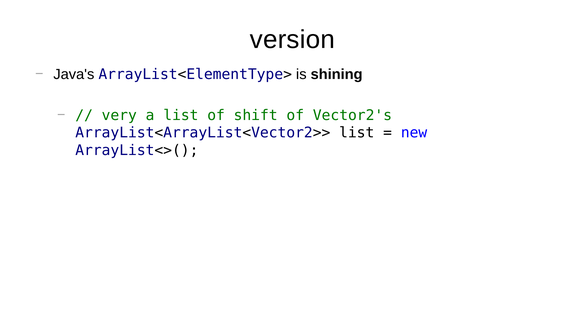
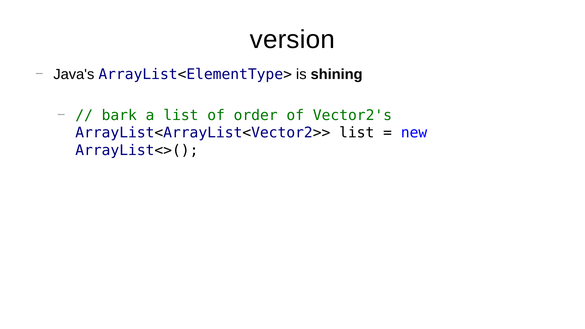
very: very -> bark (119, 115)
shift: shift -> order (256, 115)
